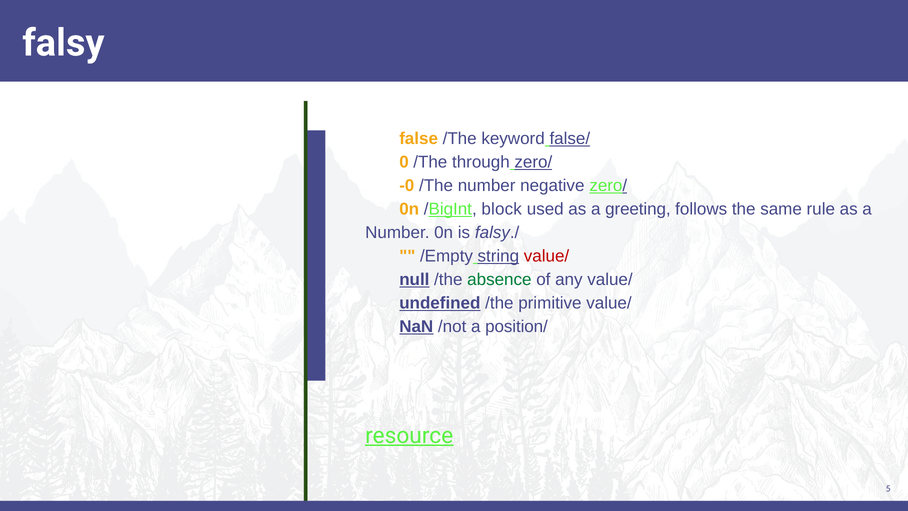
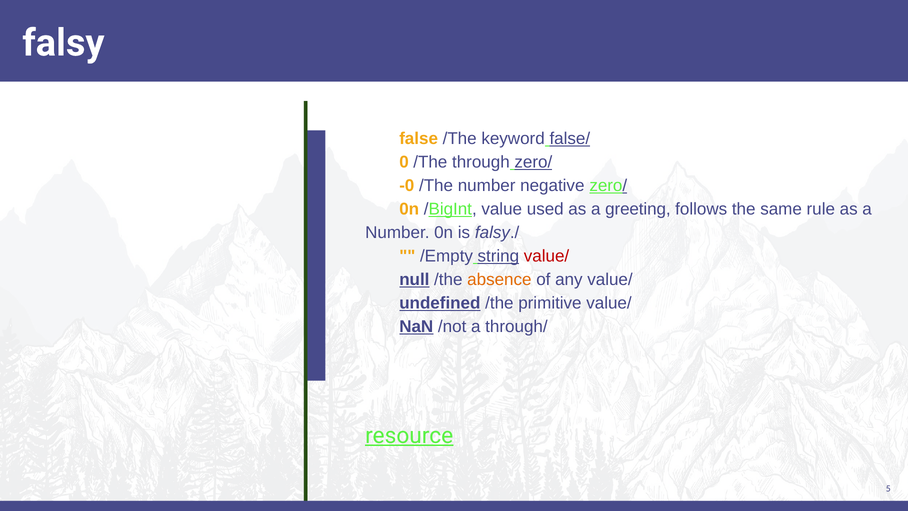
block: block -> value (502, 209)
absence colour: green -> orange (499, 279)
position/: position/ -> through/ (516, 326)
